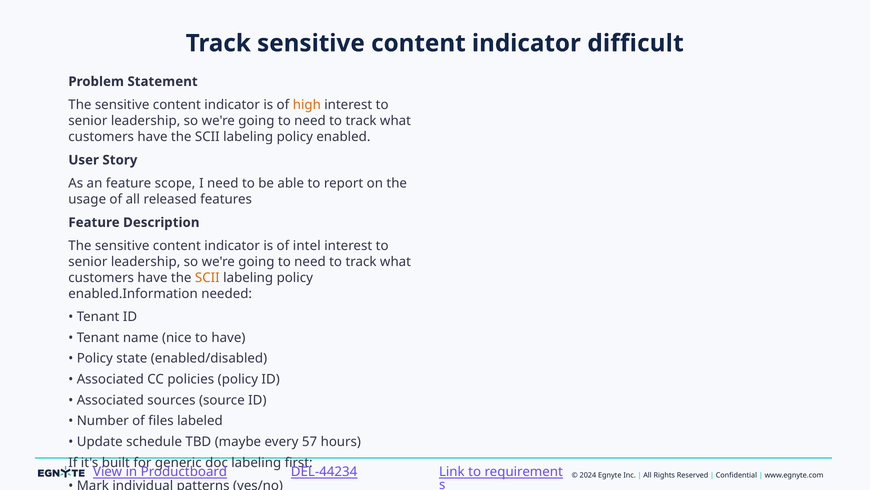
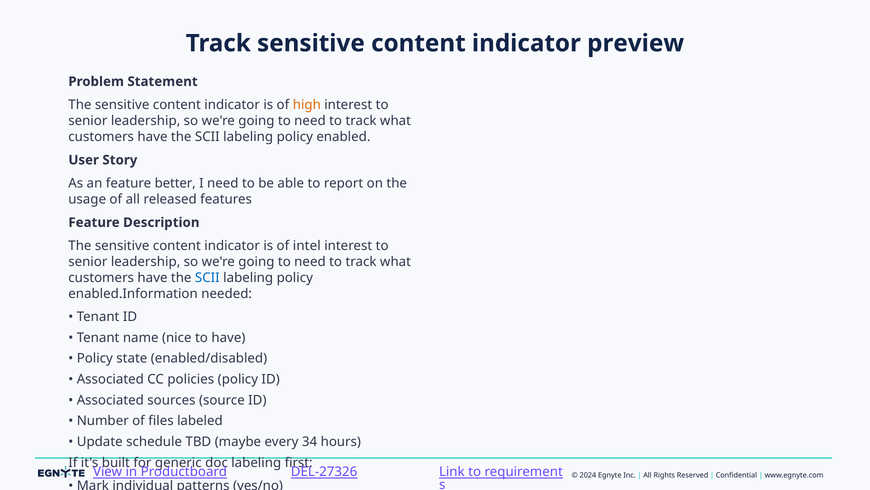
difficult: difficult -> preview (636, 43)
feature scope: scope -> better (175, 183)
SCII colour: orange -> blue (207, 277)
57: 57 -> 34 (310, 441)
DEL-44234: DEL-44234 -> DEL-27326 (324, 471)
